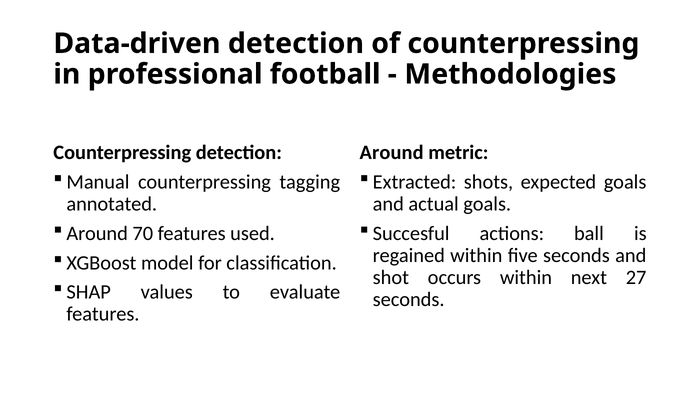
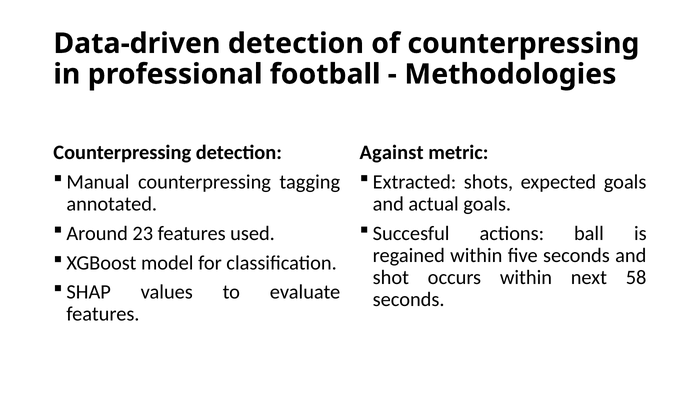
Around: Around -> Against (392, 153)
70: 70 -> 23 (143, 233)
27: 27 -> 58 (636, 277)
